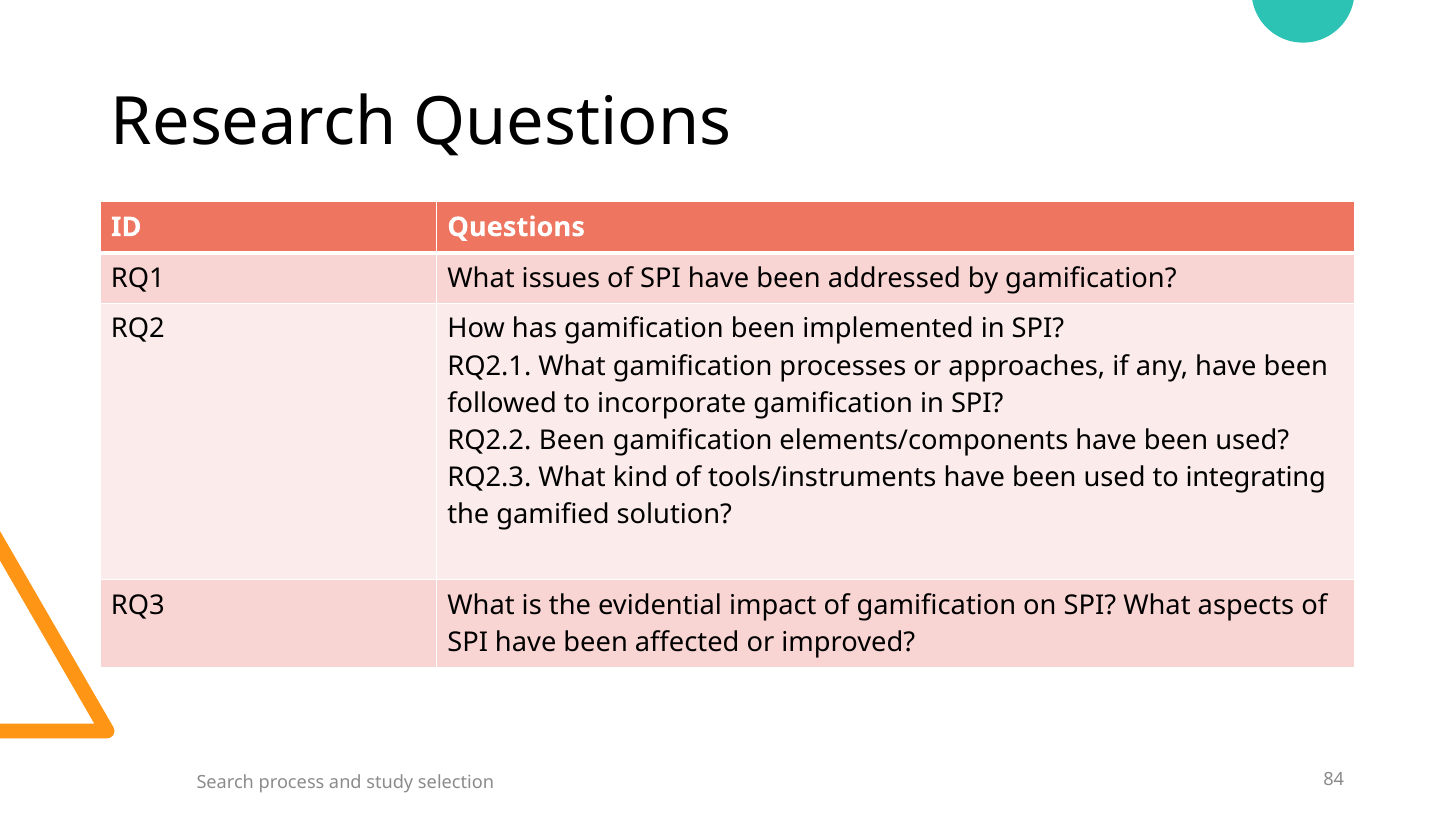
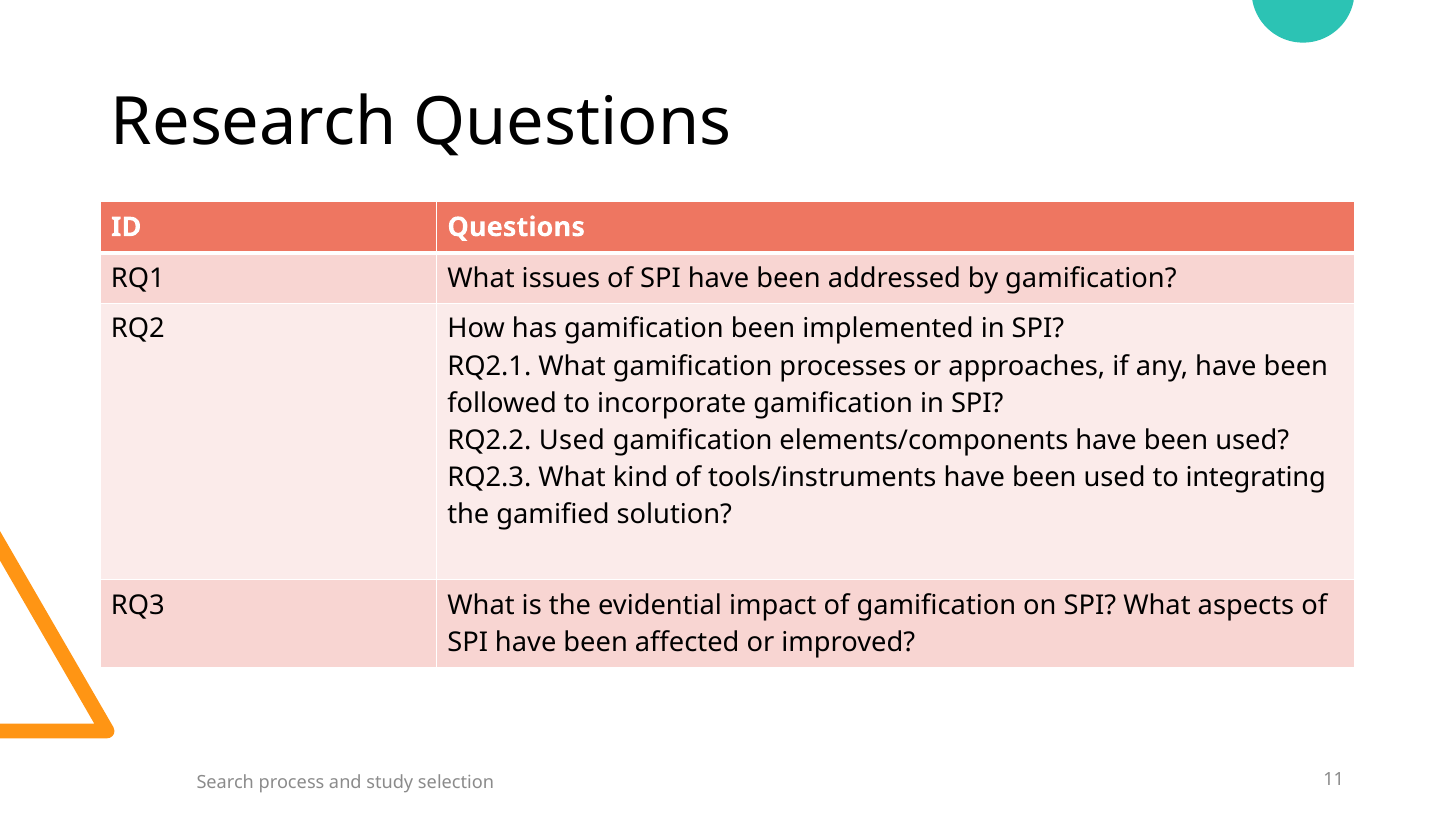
RQ2.2 Been: Been -> Used (572, 440)
84: 84 -> 11 (1334, 780)
